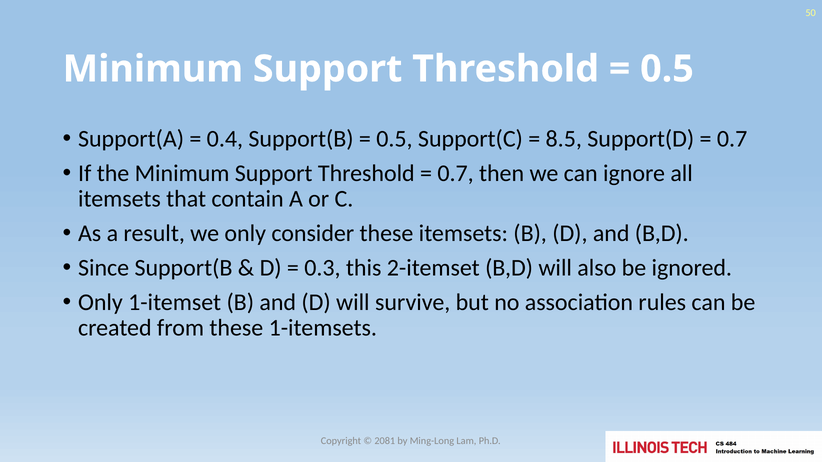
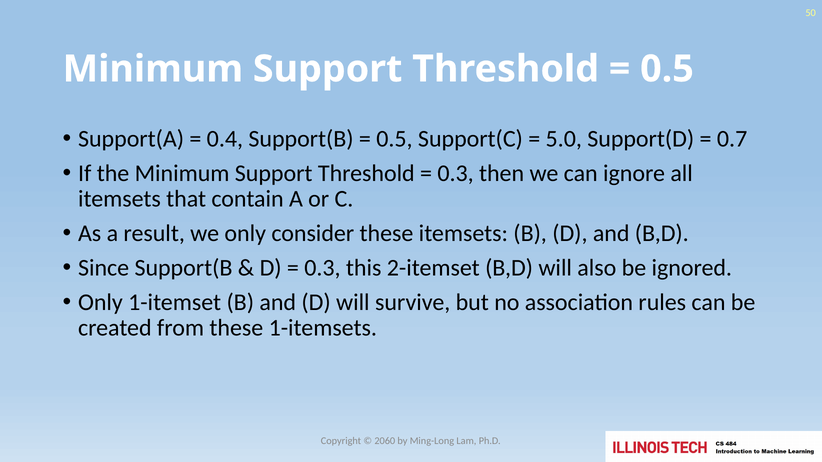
8.5: 8.5 -> 5.0 (564, 139)
0.7: 0.7 -> 0.3 (456, 173)
2081: 2081 -> 2060 (385, 441)
